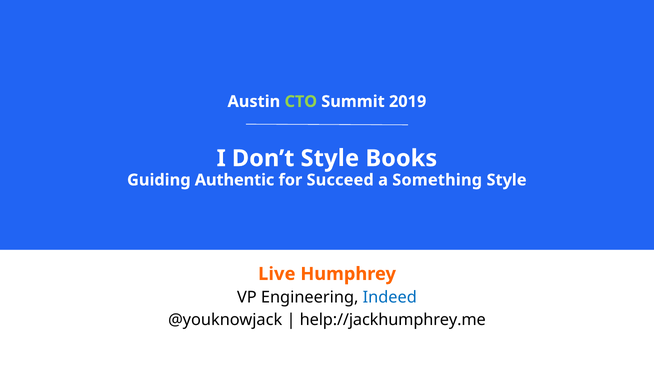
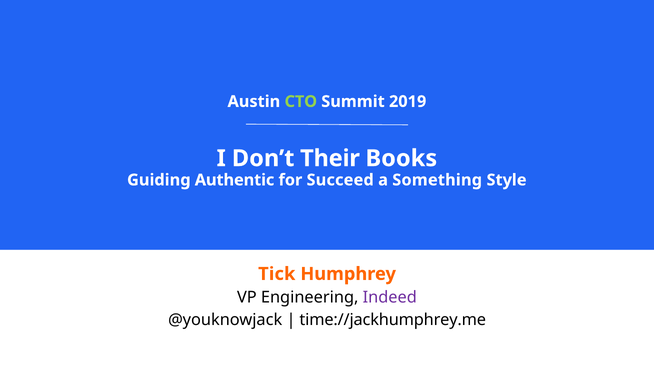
Don’t Style: Style -> Their (330, 158)
Live: Live -> Tick (277, 274)
Indeed colour: blue -> purple (390, 297)
help://jackhumphrey.me: help://jackhumphrey.me -> time://jackhumphrey.me (393, 320)
